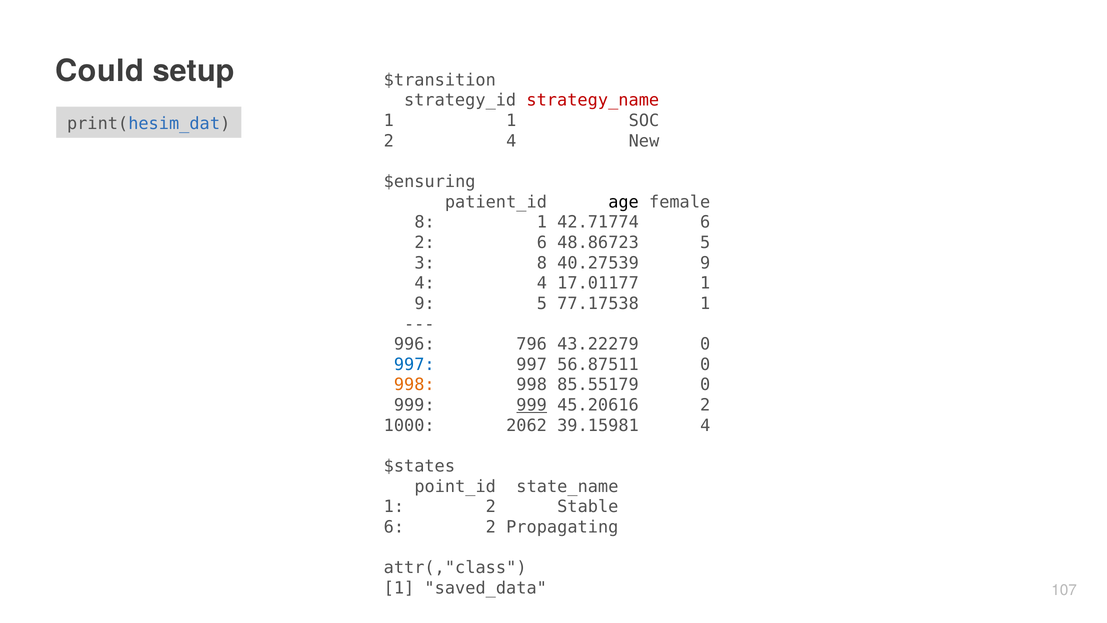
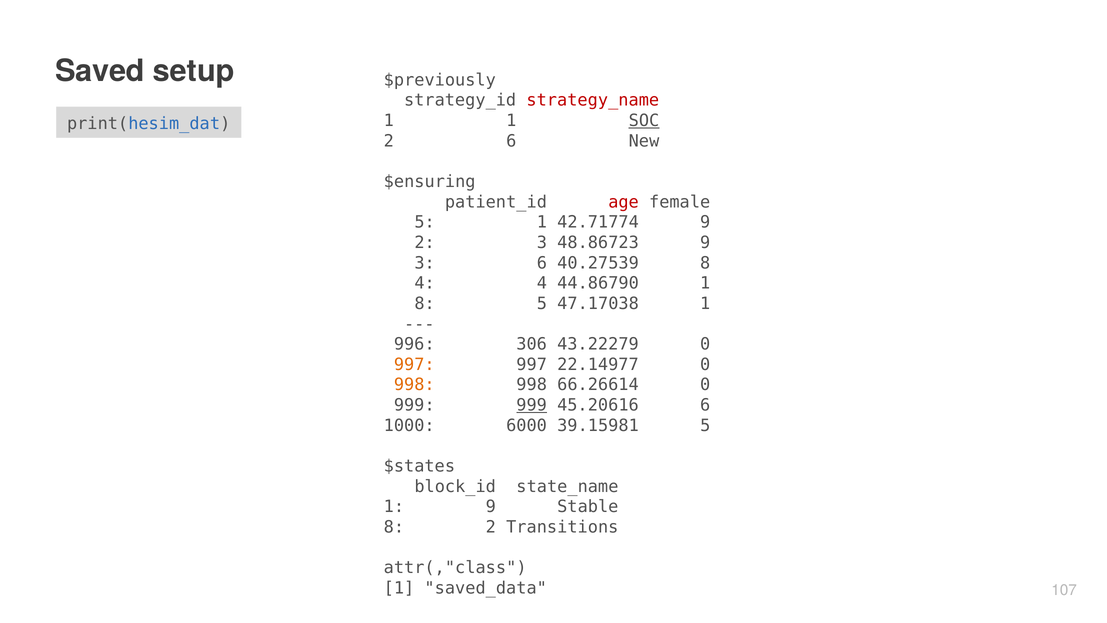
Could: Could -> Saved (100, 71)
$transition: $transition -> $previously (440, 80)
SOC underline: none -> present (644, 121)
2 4: 4 -> 6 (511, 141)
age colour: black -> red (624, 202)
8: 8 -> 5 (425, 222)
42.71774 6: 6 -> 9 (705, 222)
2 6: 6 -> 3 (542, 243)
48.86723 5: 5 -> 9 (705, 243)
3 8: 8 -> 6 (542, 263)
40.27539 9: 9 -> 8 (705, 263)
17.01177: 17.01177 -> 44.86790 (598, 283)
9: 9 -> 8 (425, 303)
77.17538: 77.17538 -> 47.17038 (598, 303)
796: 796 -> 306 (532, 344)
997 colour: blue -> orange (414, 364)
56.87511: 56.87511 -> 22.14977 (598, 364)
85.55179: 85.55179 -> 66.26614 (598, 385)
45.20616 2: 2 -> 6 (705, 405)
2062: 2062 -> 6000 (527, 425)
39.15981 4: 4 -> 5 (705, 425)
point_id: point_id -> block_id (455, 486)
1 2: 2 -> 9 (491, 507)
6: 6 -> 8 (394, 527)
Propagating: Propagating -> Transitions (562, 527)
